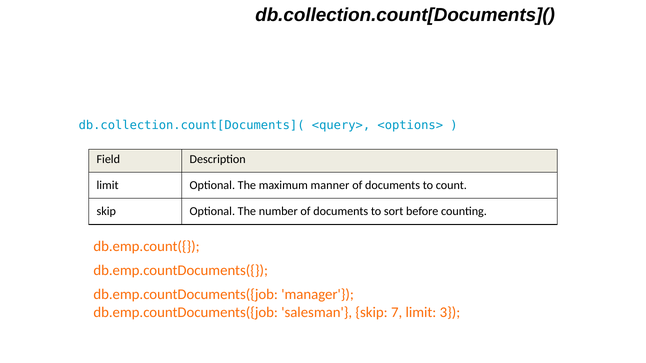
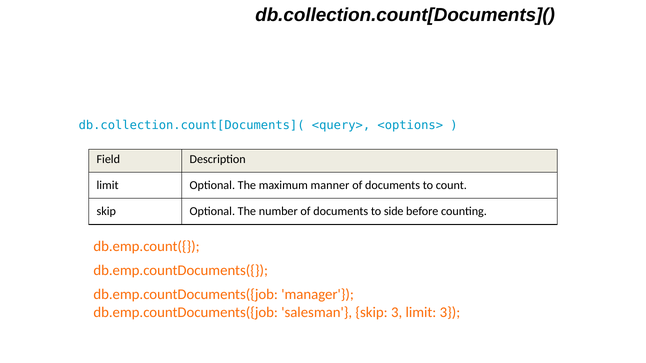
sort: sort -> side (394, 212)
skip 7: 7 -> 3 (397, 313)
